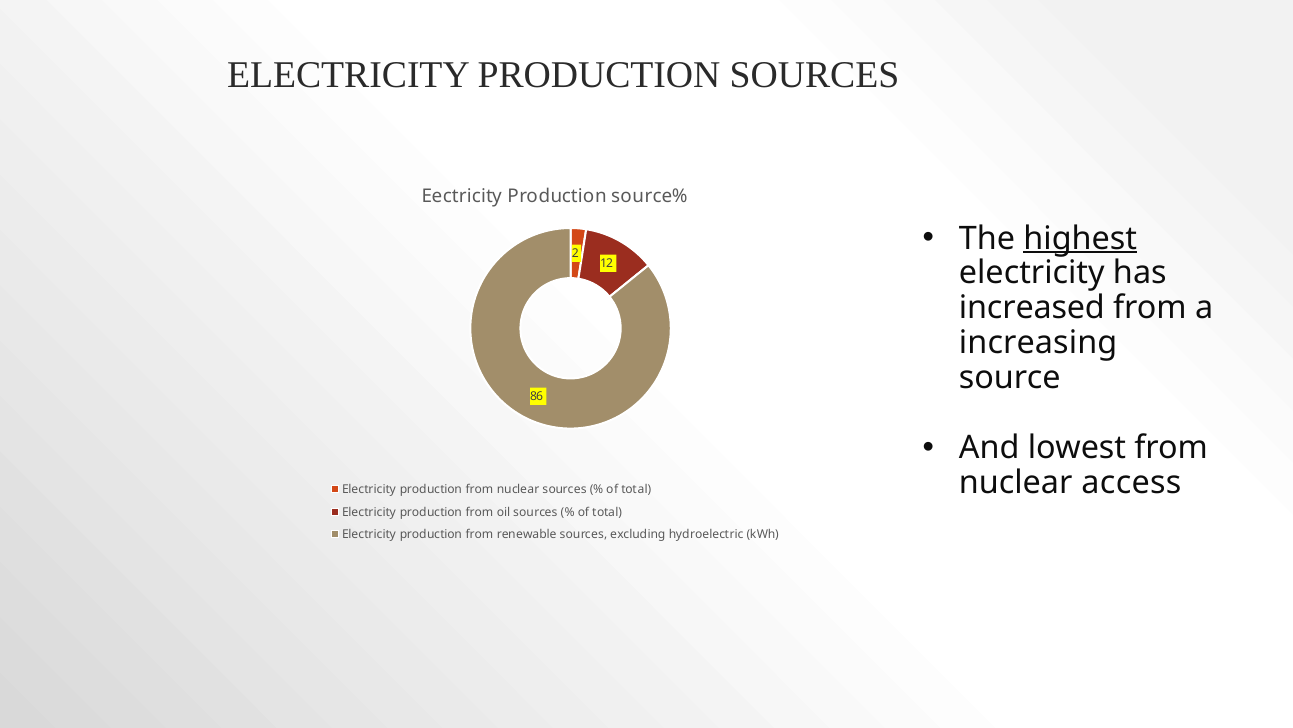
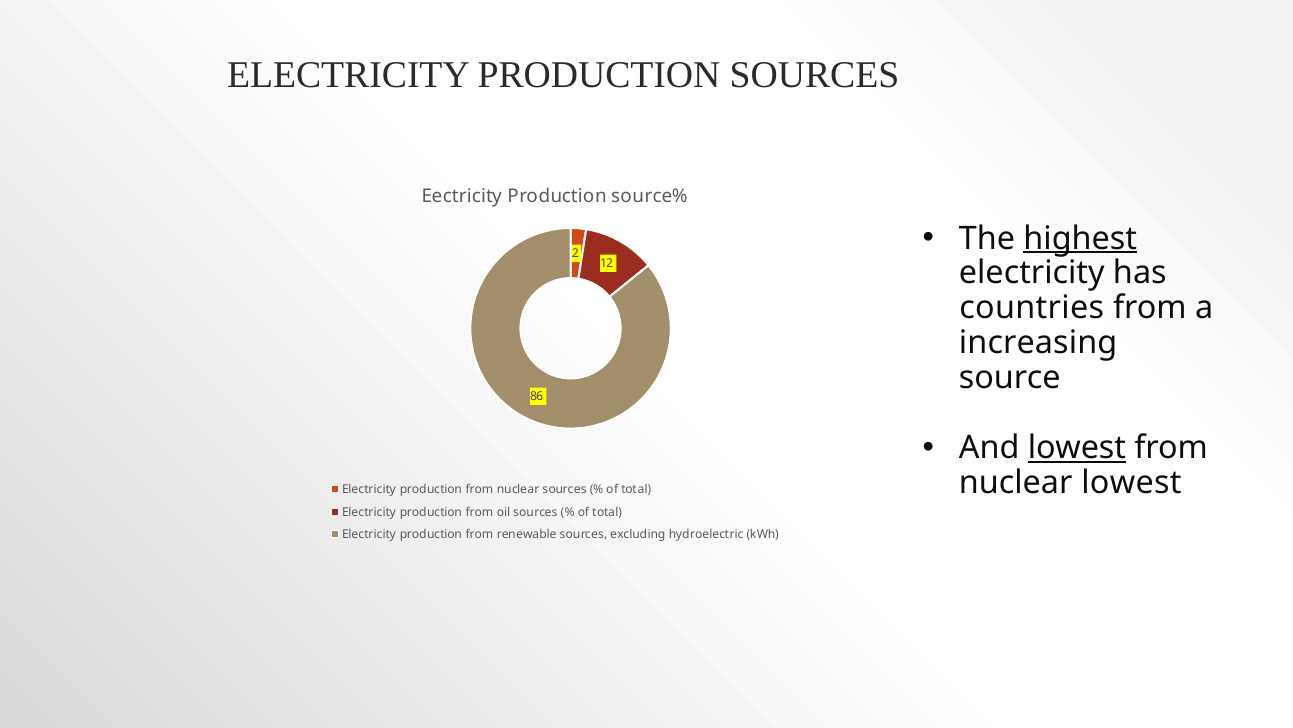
increased: increased -> countries (1032, 308)
lowest underline: none -> present (1077, 448)
nuclear access: access -> lowest (1131, 482)
